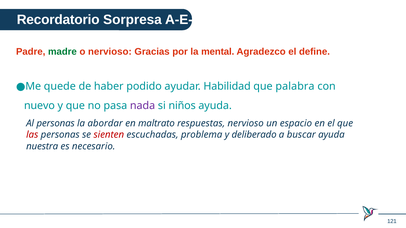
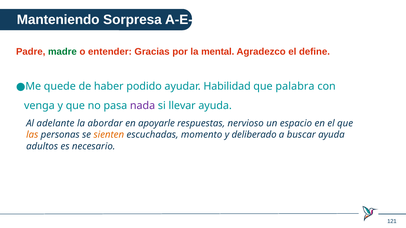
Recordatorio: Recordatorio -> Manteniendo (58, 20)
o nervioso: nervioso -> entender (110, 52)
nuevo: nuevo -> venga (39, 106)
niños: niños -> llevar (182, 106)
Al personas: personas -> adelante (56, 124)
maltrato: maltrato -> apoyarle (156, 124)
las colour: red -> orange (32, 135)
sienten colour: red -> orange (109, 135)
problema: problema -> momento (202, 135)
nuestra: nuestra -> adultos (42, 147)
